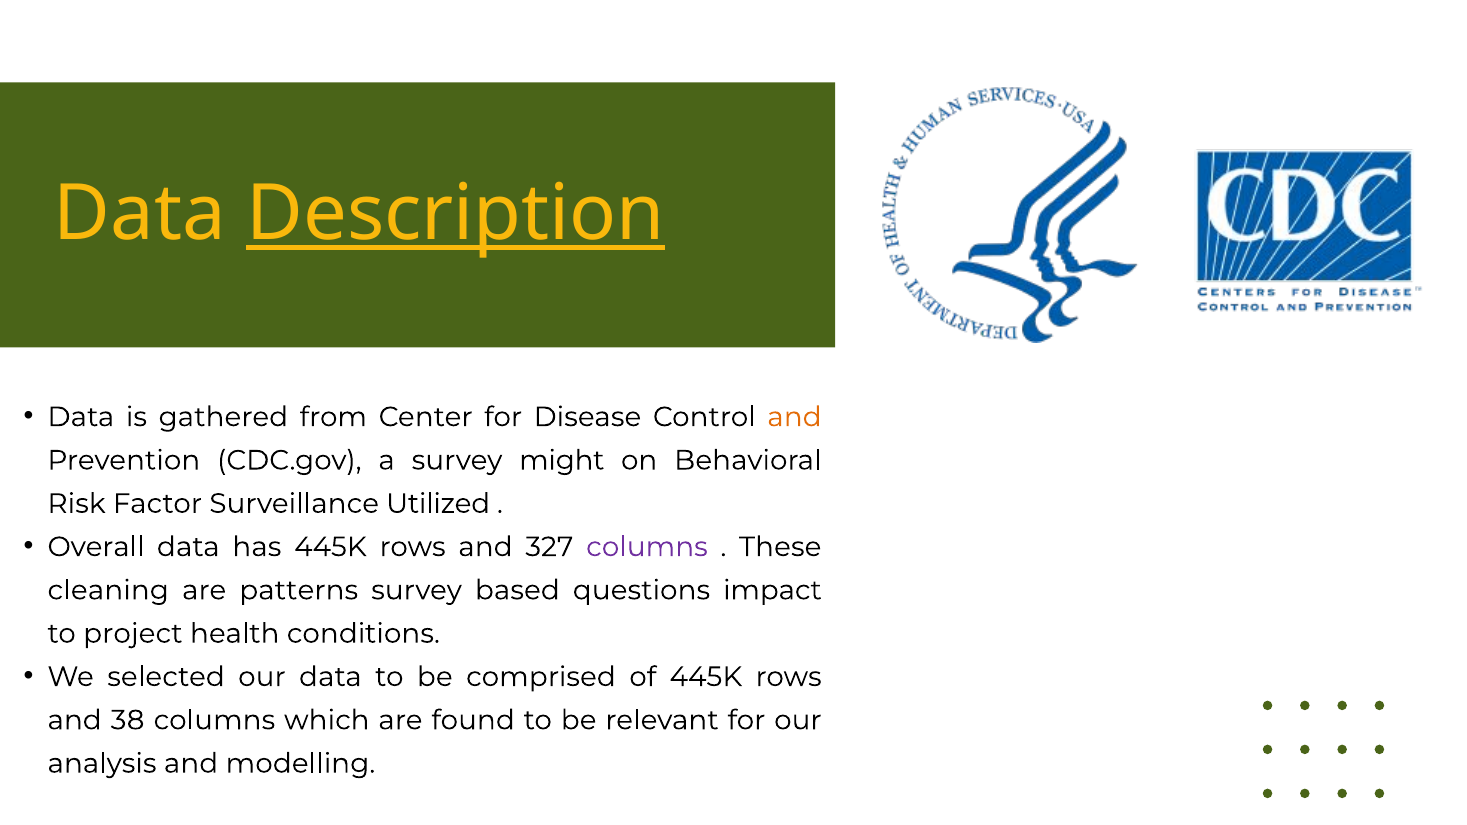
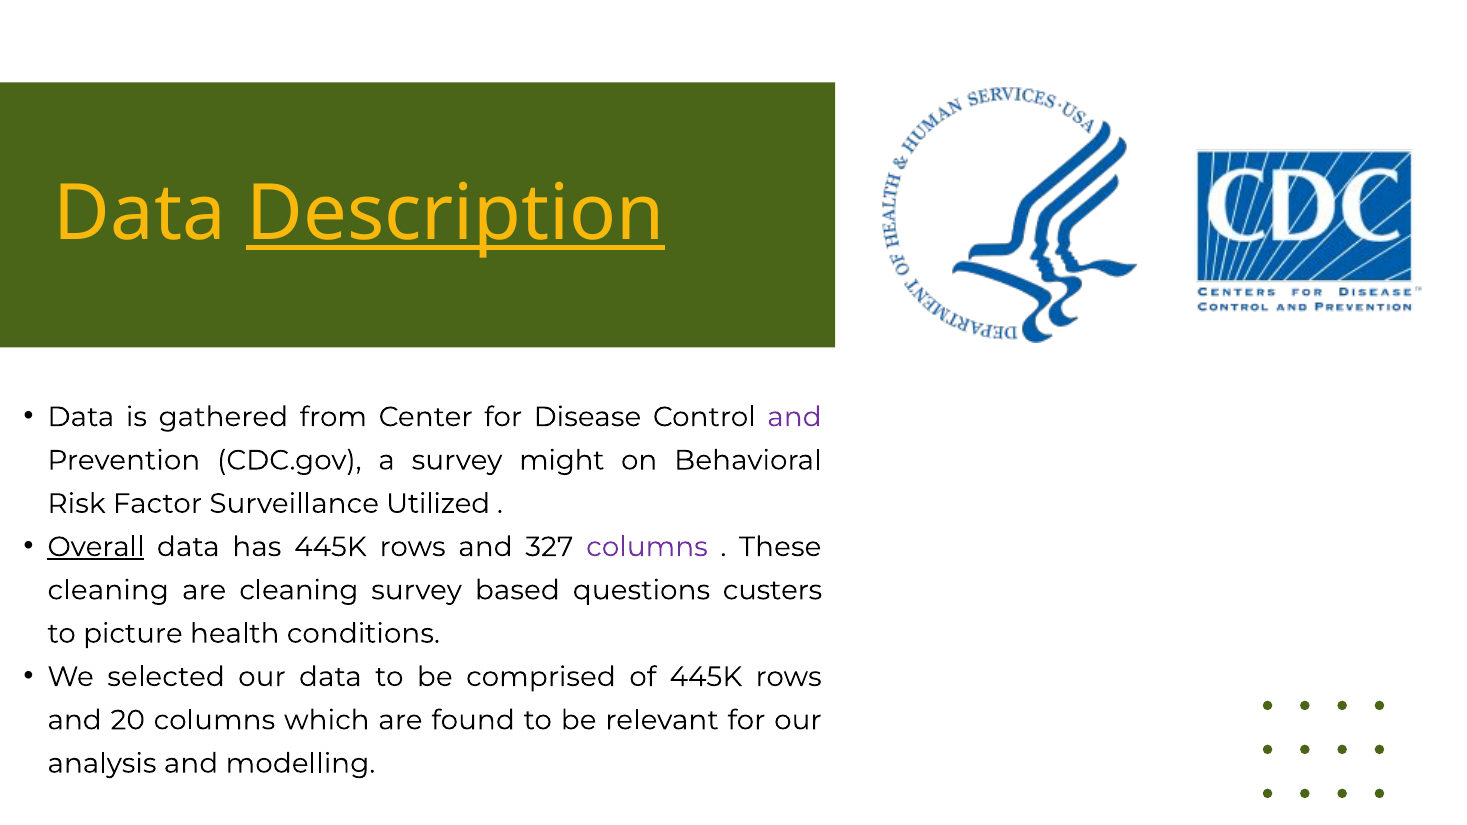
and colour: orange -> purple (794, 417)
Overall underline: none -> present (96, 547)
are patterns: patterns -> cleaning (299, 590)
impact: impact -> custers (772, 590)
project: project -> picture (133, 634)
38: 38 -> 20 (128, 720)
